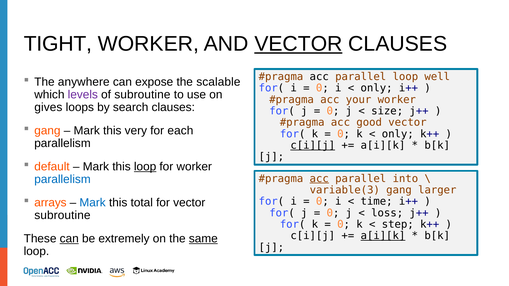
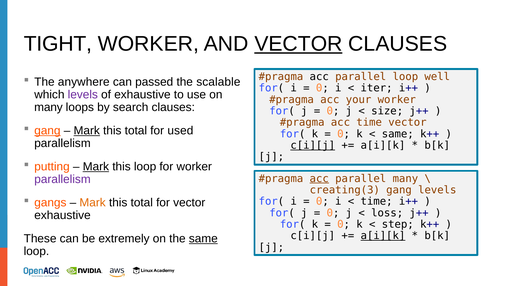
expose: expose -> passed (154, 82)
only: only -> iter (377, 88)
of subroutine: subroutine -> exhaustive (142, 95)
gives: gives -> many (48, 107)
acc good: good -> time (369, 123)
gang underline: none -> present (47, 131)
Mark underline: none -> present (87, 131)
very: very -> total (136, 131)
each: each -> used (180, 131)
only: only -> same (398, 134)
default: default -> putting (52, 167)
Mark underline: none -> present (96, 167)
loop underline: present -> none (145, 167)
parallel into: into -> many (405, 179)
parallelism colour: blue -> purple (62, 180)
variable(3: variable(3 -> creating(3 (345, 190)
gang larger: larger -> levels (437, 190)
arrays: arrays -> gangs (50, 203)
Mark colour: blue -> orange (93, 203)
subroutine: subroutine -> exhaustive (62, 216)
can underline: present -> none (69, 239)
